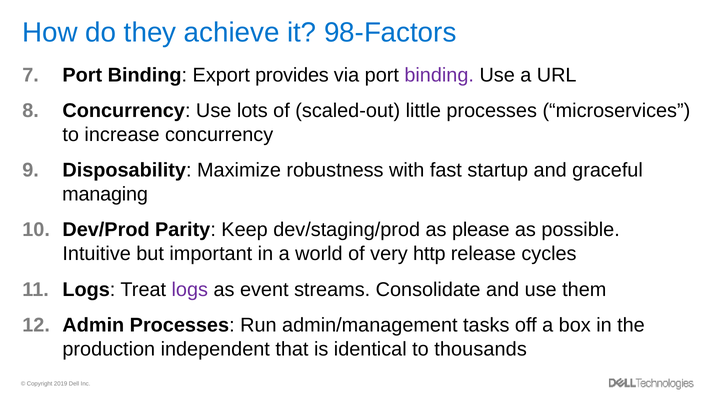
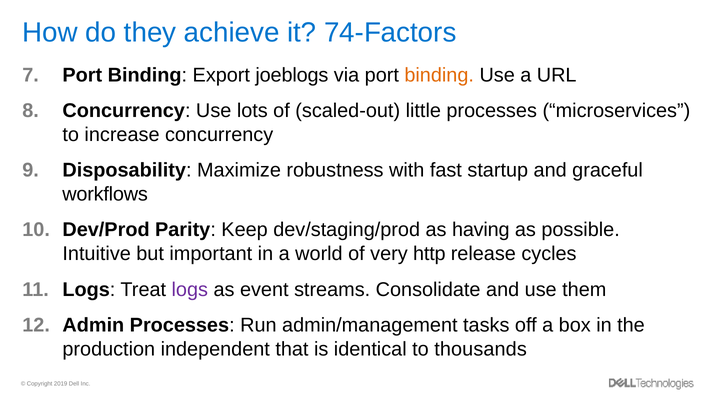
98-Factors: 98-Factors -> 74-Factors (390, 33)
provides: provides -> joeblogs (292, 75)
binding colour: purple -> orange (439, 75)
managing: managing -> workflows (105, 194)
please: please -> having (481, 230)
